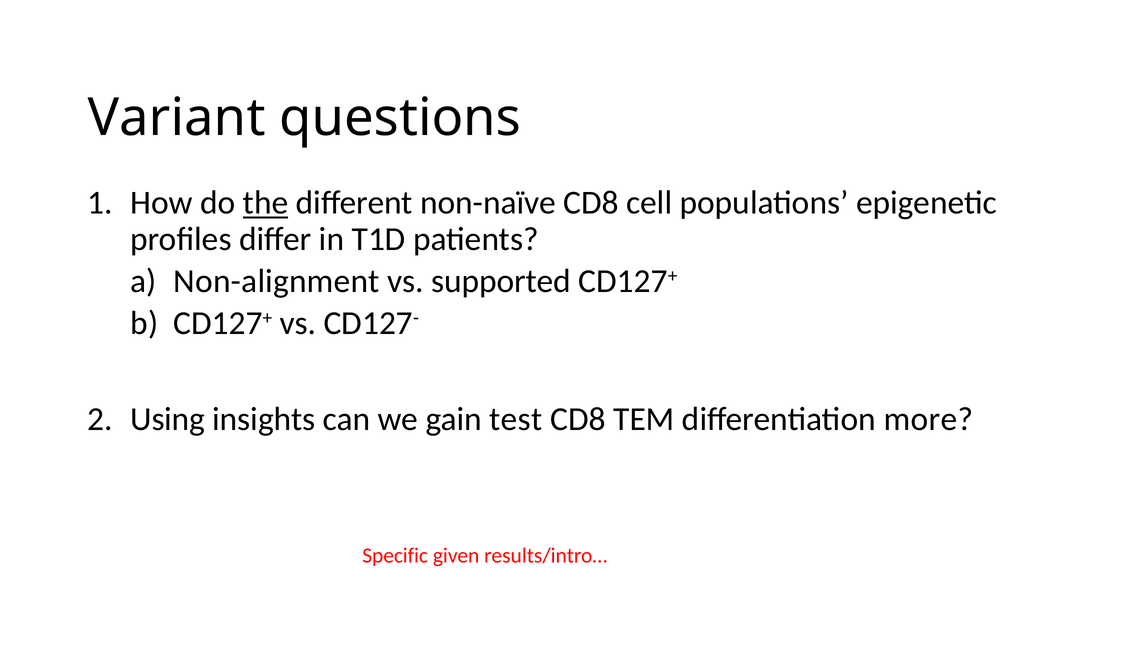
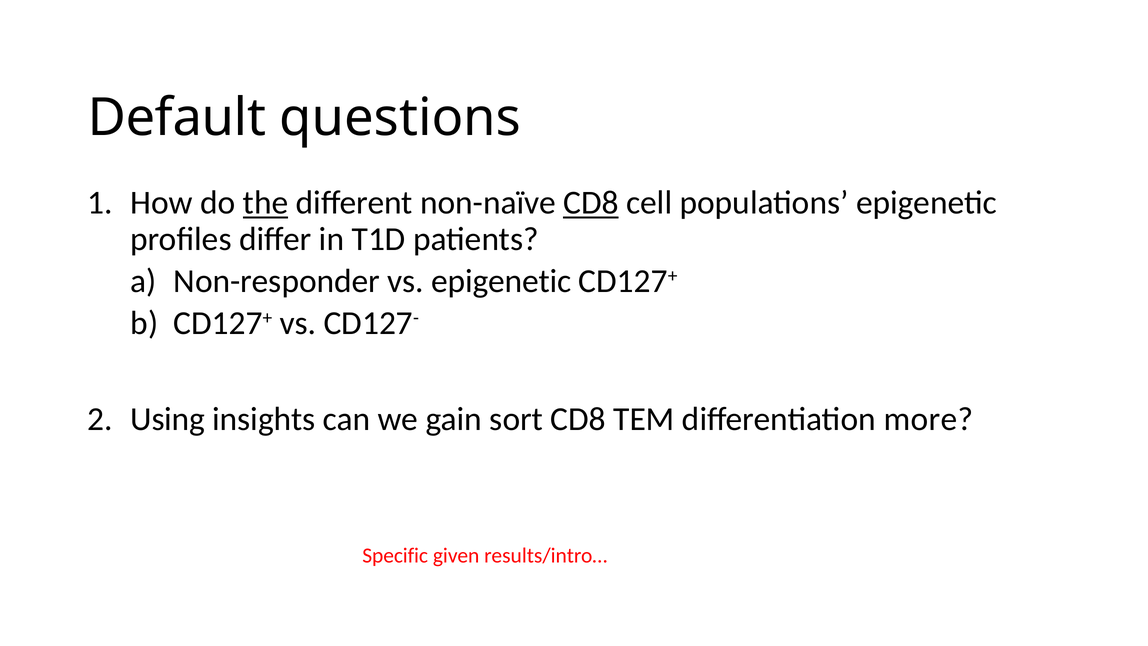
Variant: Variant -> Default (177, 118)
CD8 underline: none -> present (591, 203)
Non-alignment: Non-alignment -> Non-responder (277, 281)
vs supported: supported -> epigenetic (501, 281)
test: test -> sort (516, 419)
